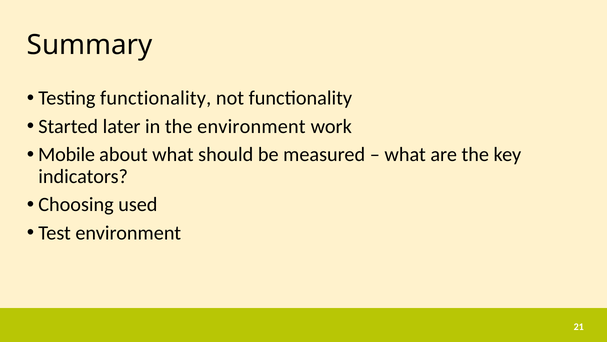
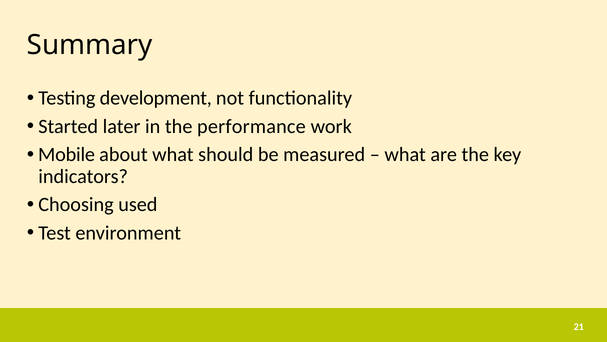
Testing functionality: functionality -> development (156, 98)
the environment: environment -> performance (251, 126)
